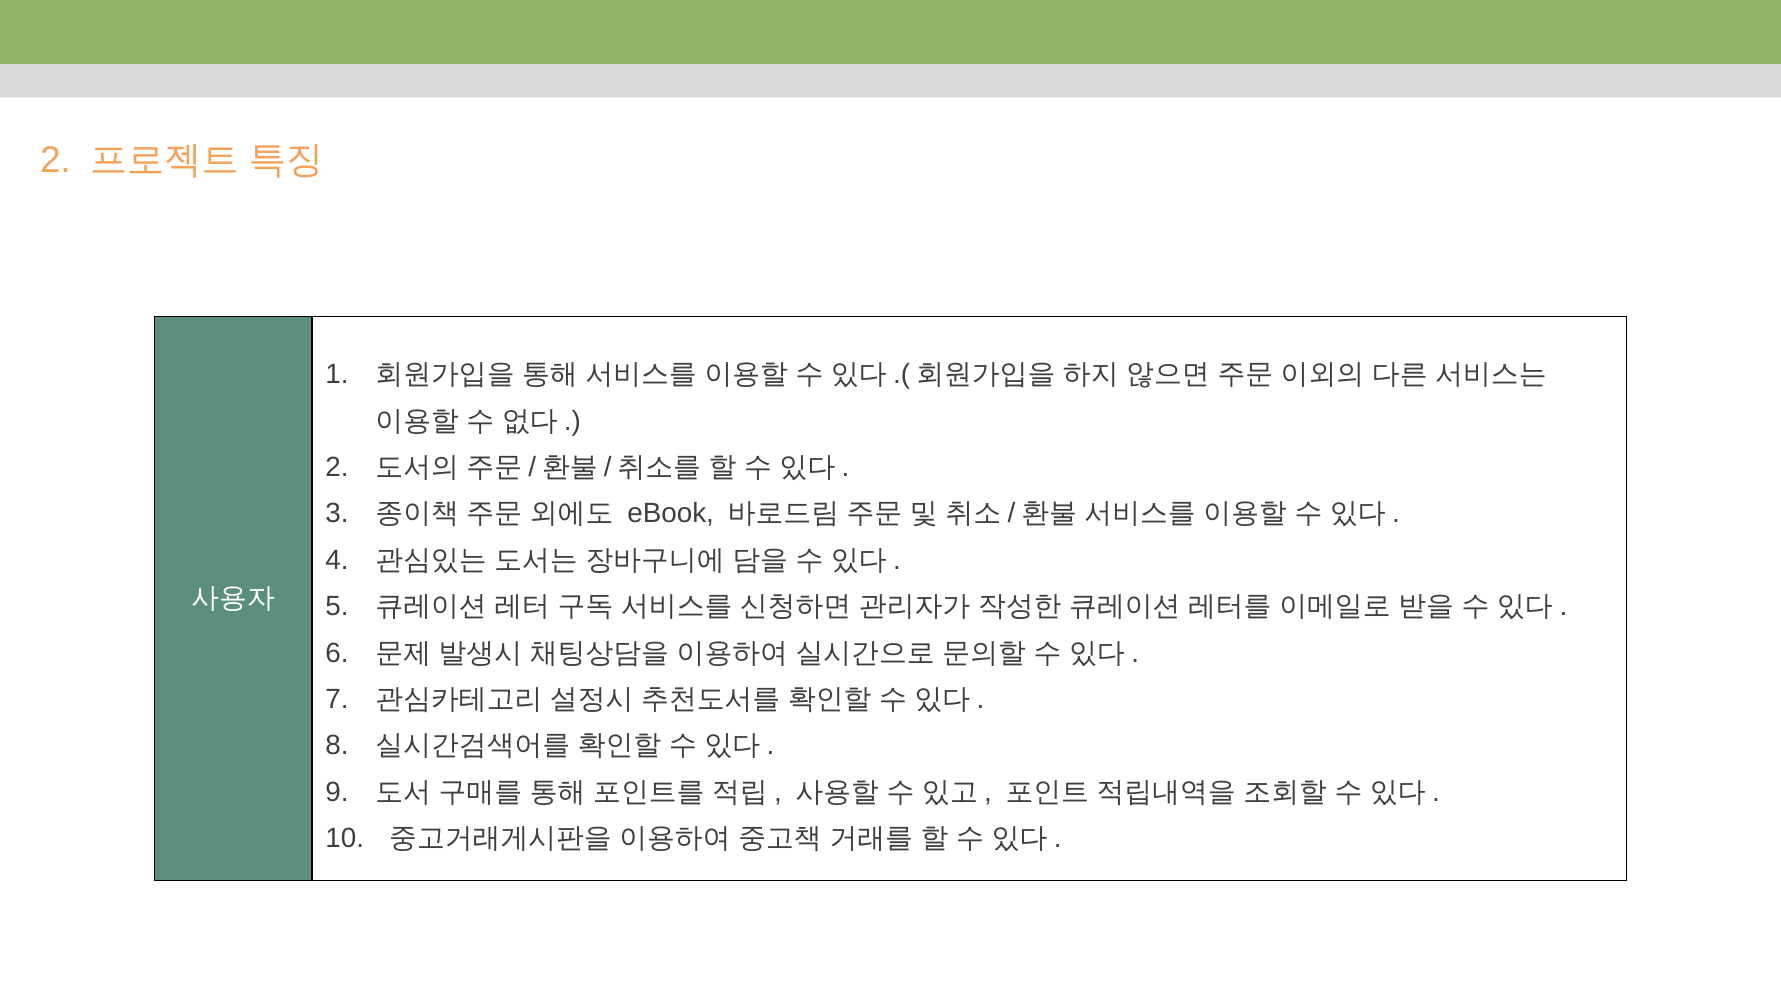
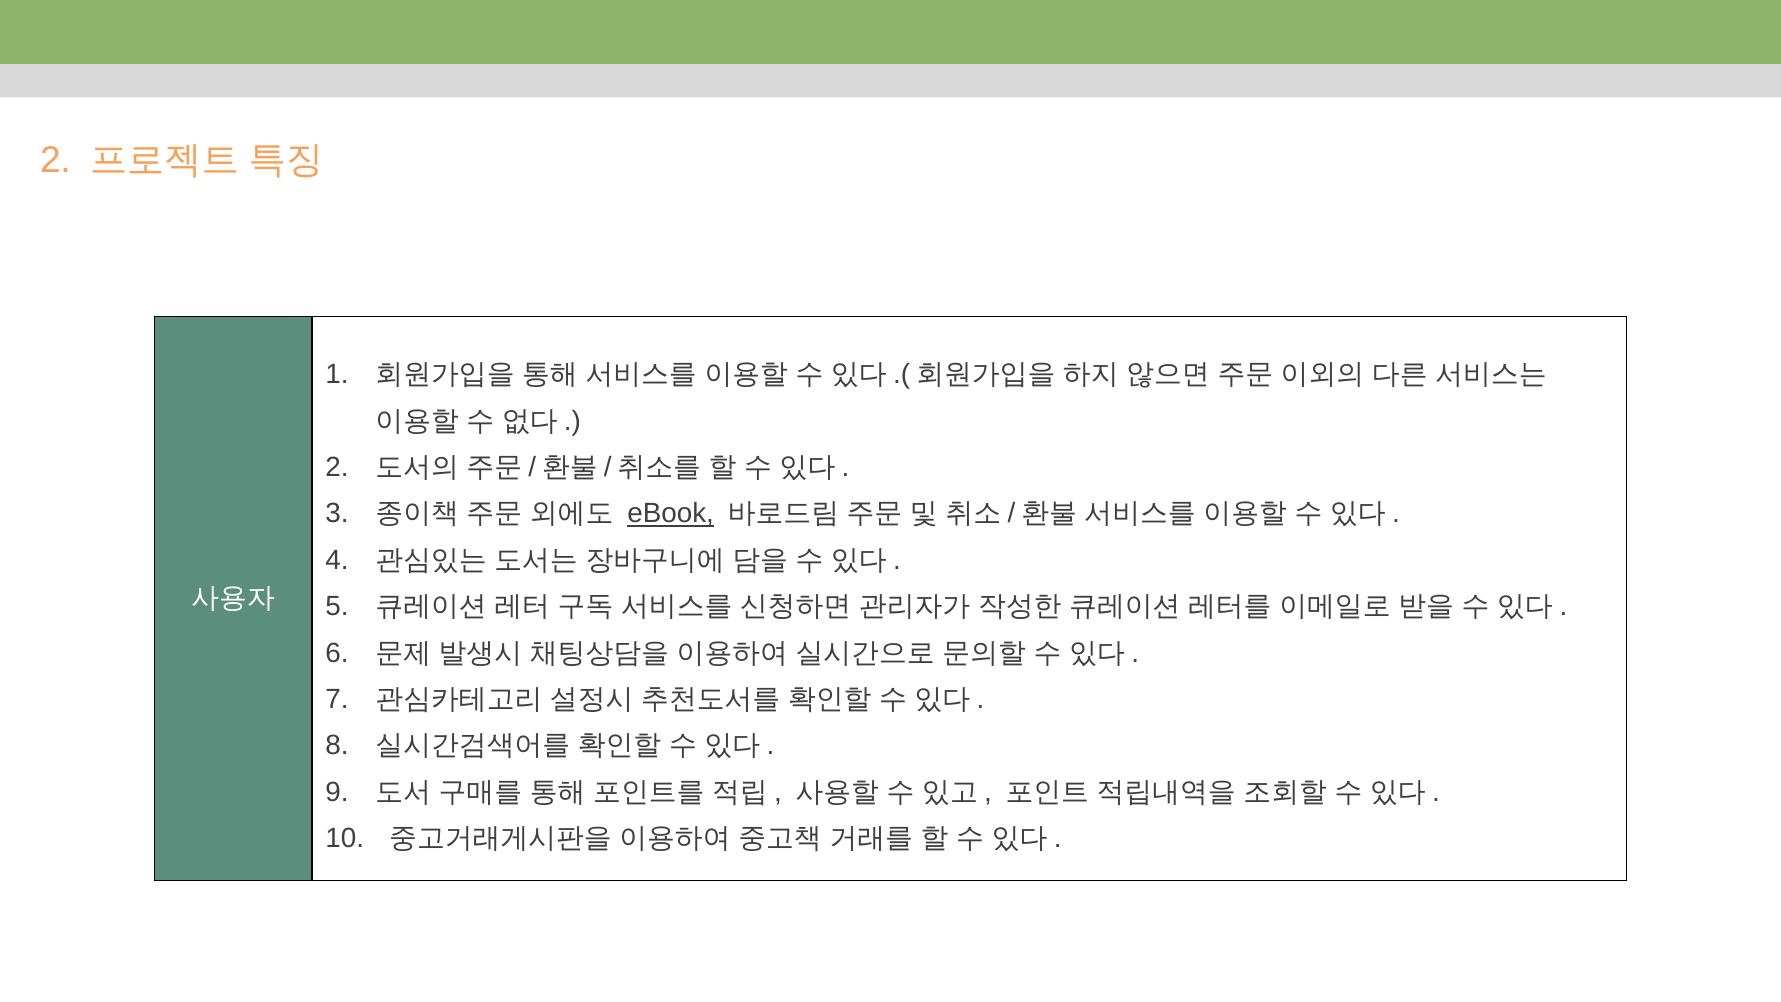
eBook underline: none -> present (671, 514)
